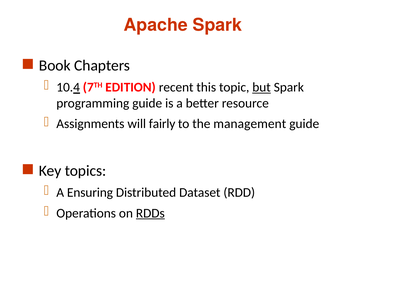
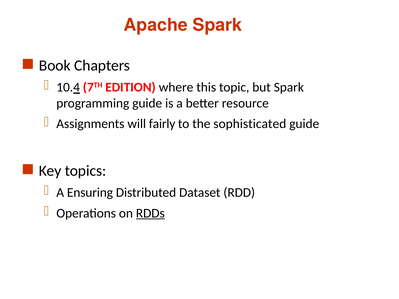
recent: recent -> where (176, 87)
but underline: present -> none (262, 87)
management: management -> sophisticated (250, 124)
